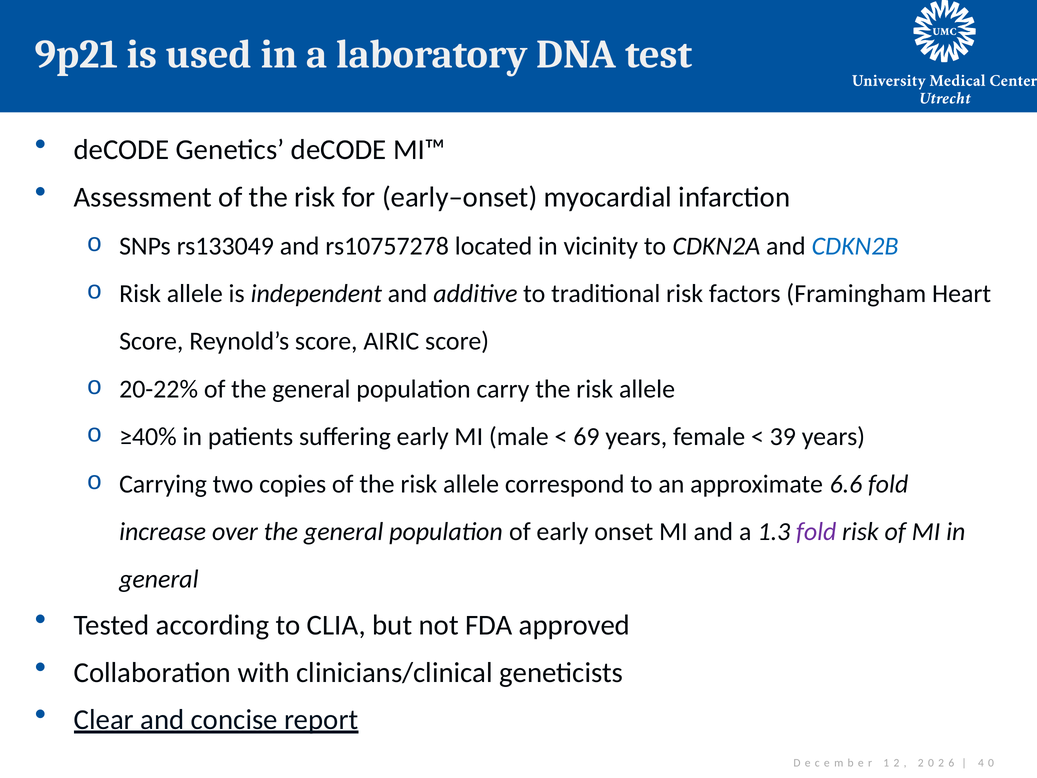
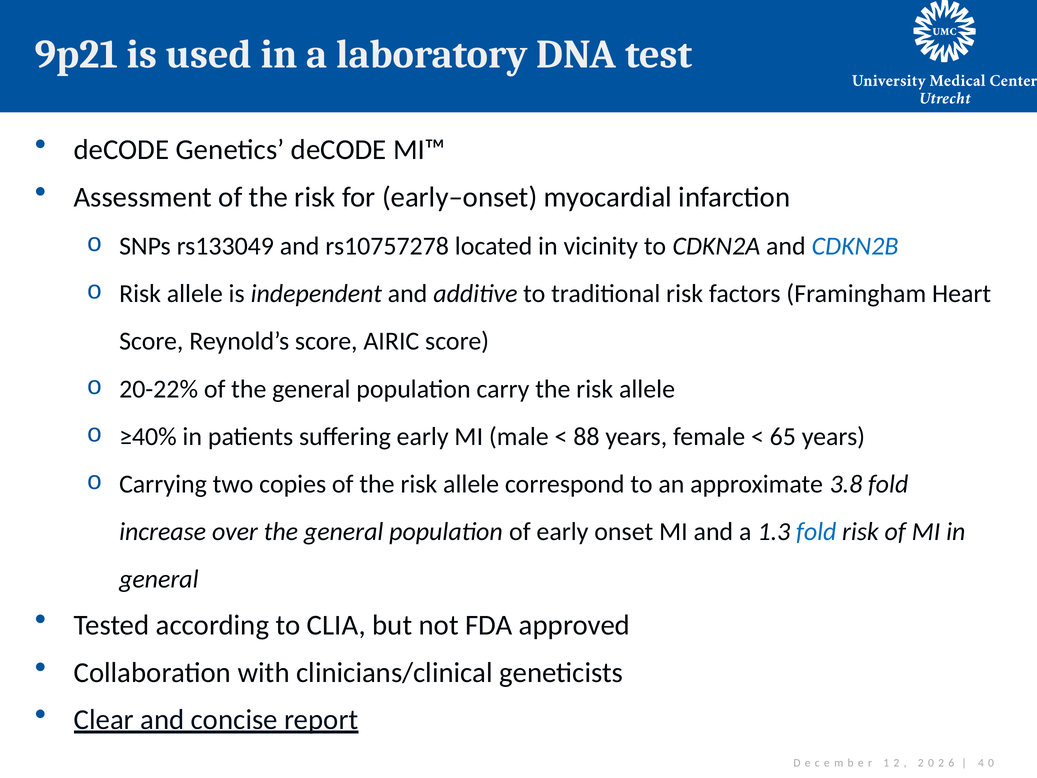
69: 69 -> 88 (586, 436)
39: 39 -> 65 (783, 436)
6.6: 6.6 -> 3.8 (846, 484)
fold colour: purple -> blue (816, 531)
